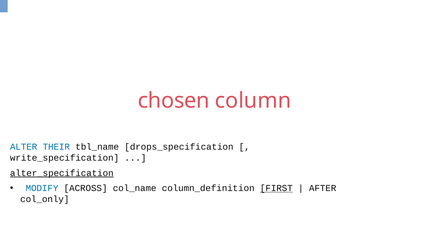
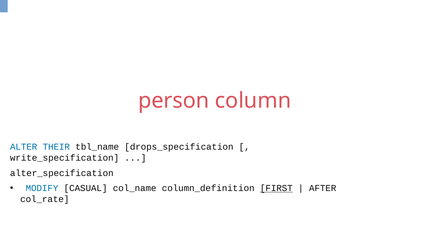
chosen: chosen -> person (174, 100)
alter_specification underline: present -> none (62, 173)
ACROSS: ACROSS -> CASUAL (86, 188)
col_only: col_only -> col_rate (45, 199)
